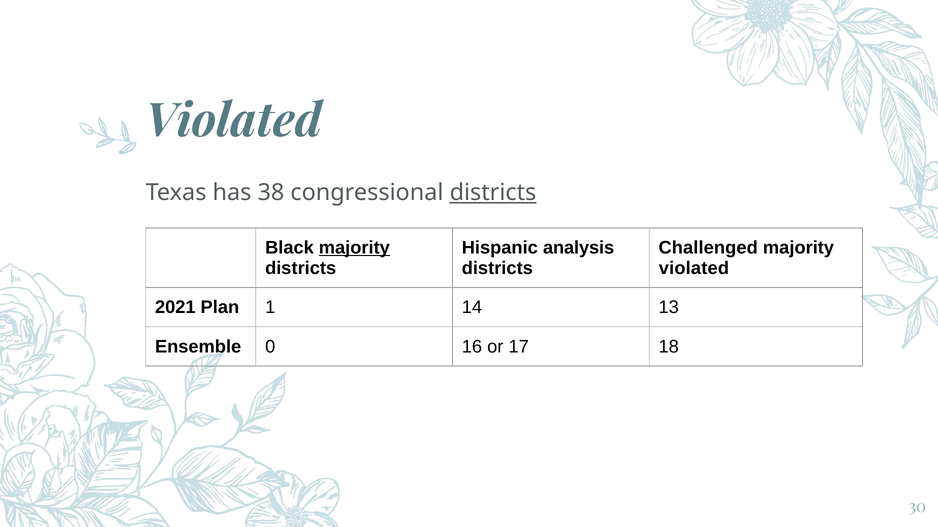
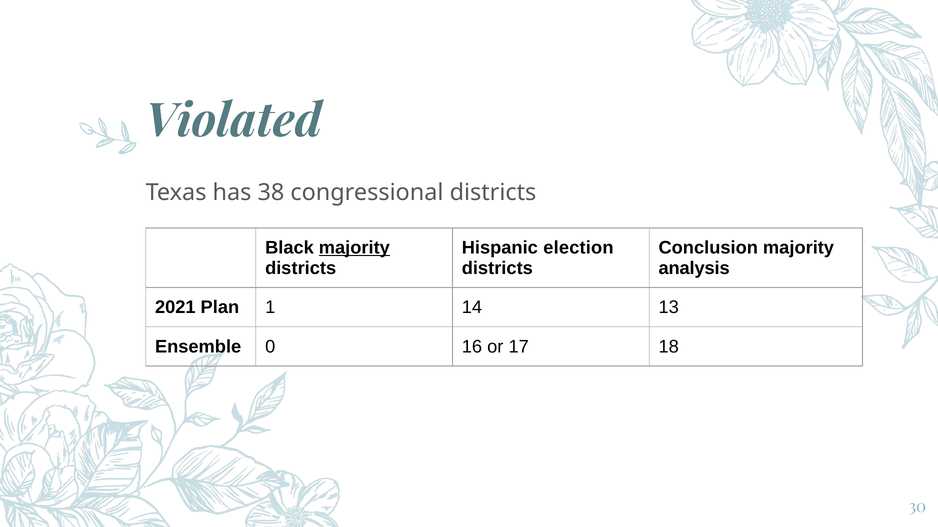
districts underline: present -> none (493, 193)
analysis: analysis -> election (578, 248)
Challenged: Challenged -> Conclusion (708, 248)
violated: violated -> analysis (694, 269)
